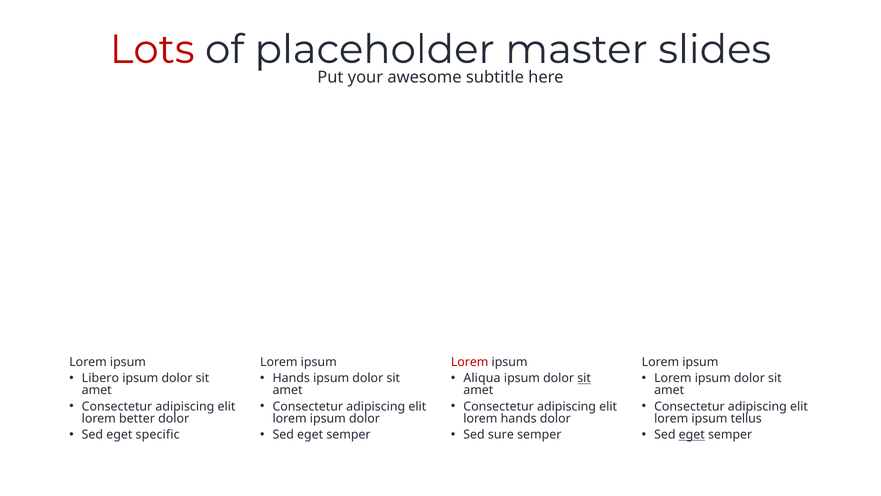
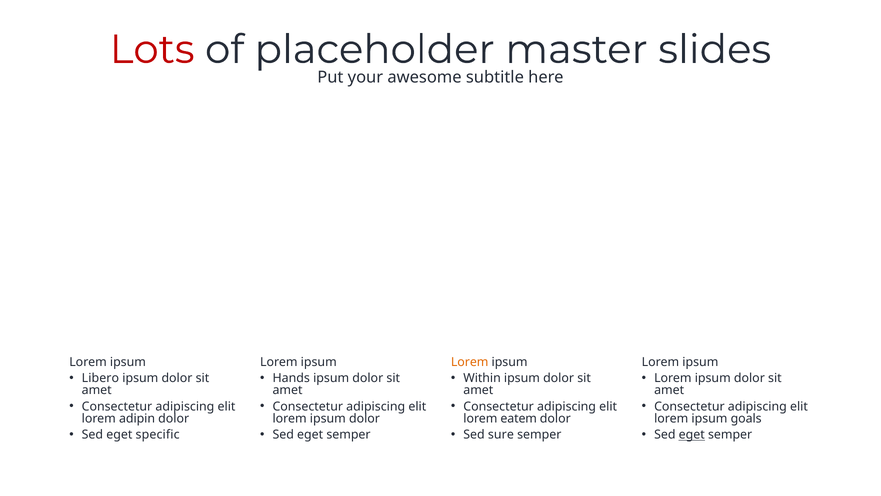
Lorem colour: red -> orange (470, 362)
Aliqua: Aliqua -> Within (482, 378)
sit underline: present -> none (584, 378)
better: better -> adipin (137, 418)
lorem hands: hands -> eatem (519, 418)
tellus: tellus -> goals (746, 418)
